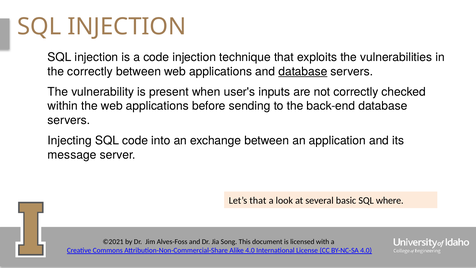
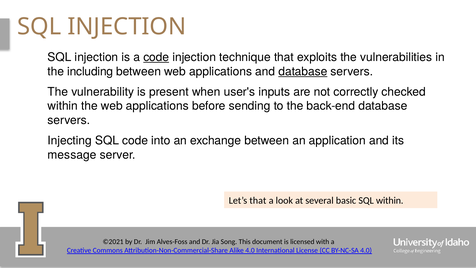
code underline: none -> present (156, 57)
the correctly: correctly -> including (90, 71)
SQL where: where -> within (390, 200)
